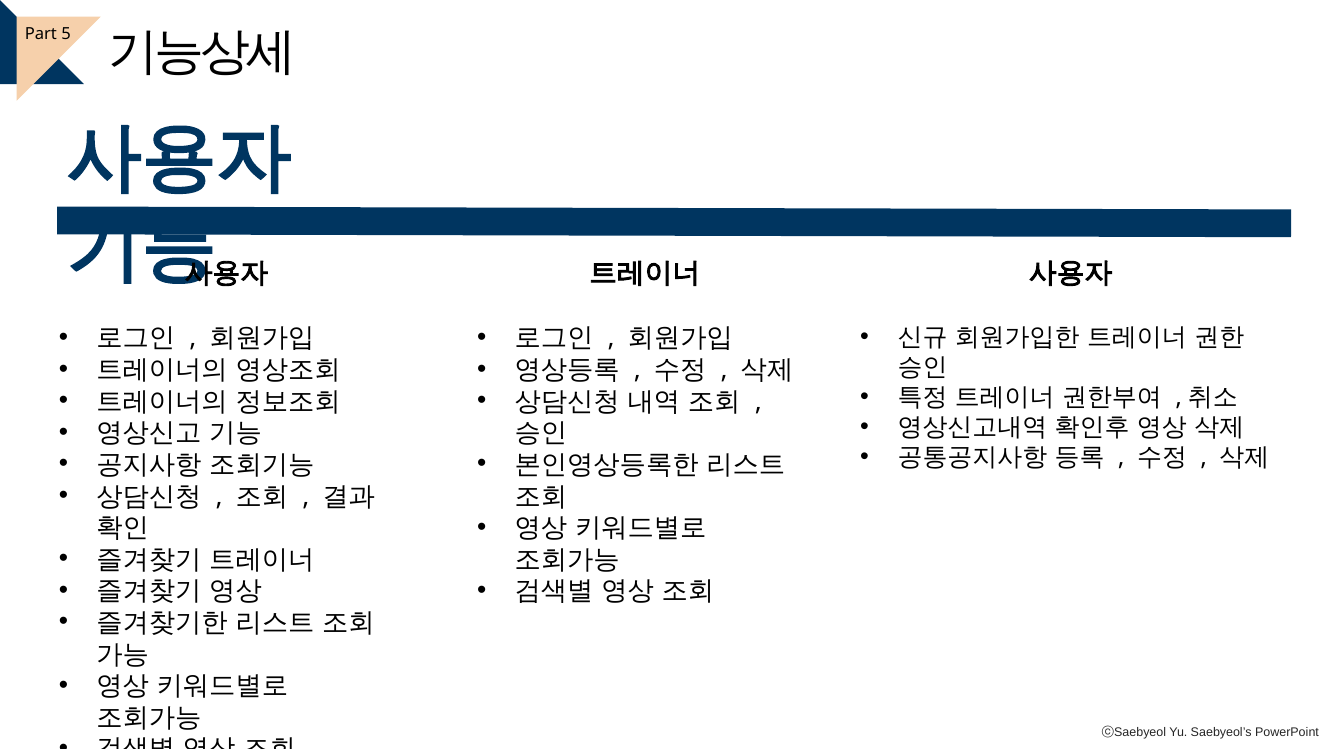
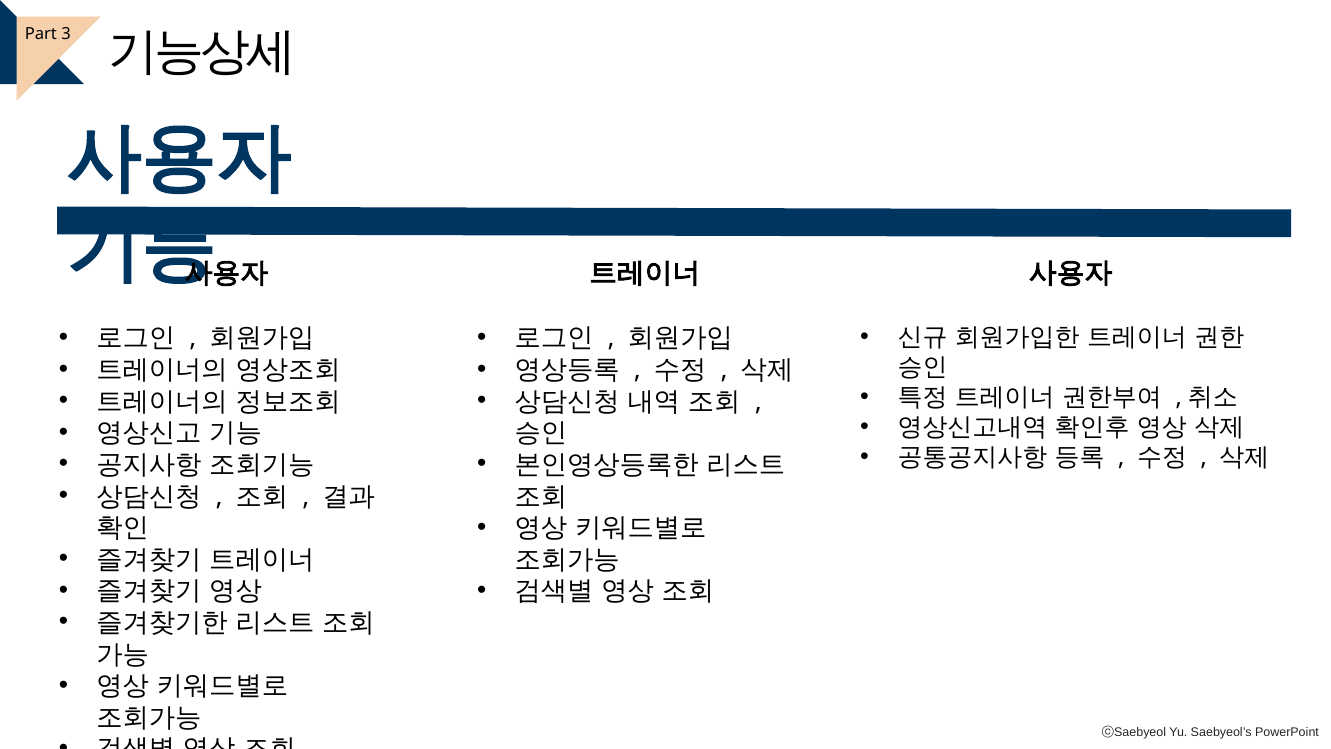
5: 5 -> 3 (66, 34)
